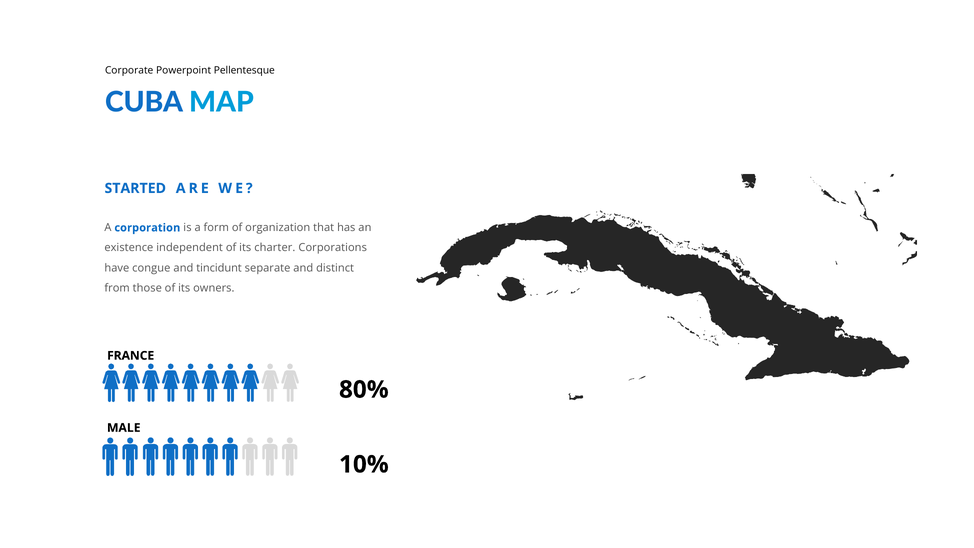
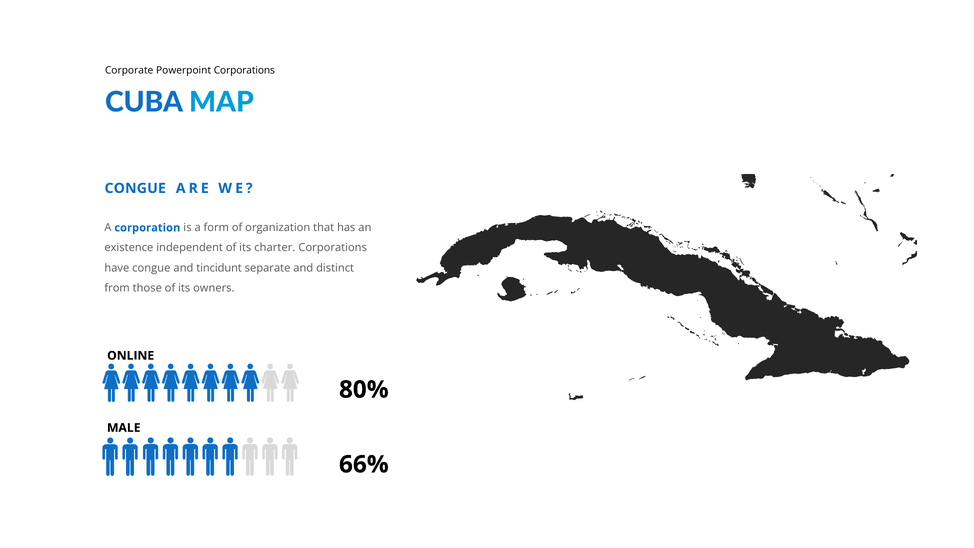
Powerpoint Pellentesque: Pellentesque -> Corporations (244, 71)
STARTED: STARTED -> CONGUE (135, 188)
FRANCE: FRANCE -> ONLINE (131, 356)
10%: 10% -> 66% (364, 464)
